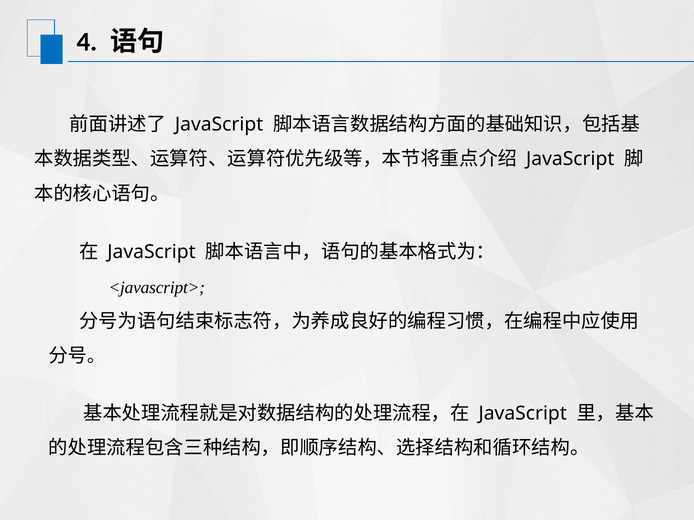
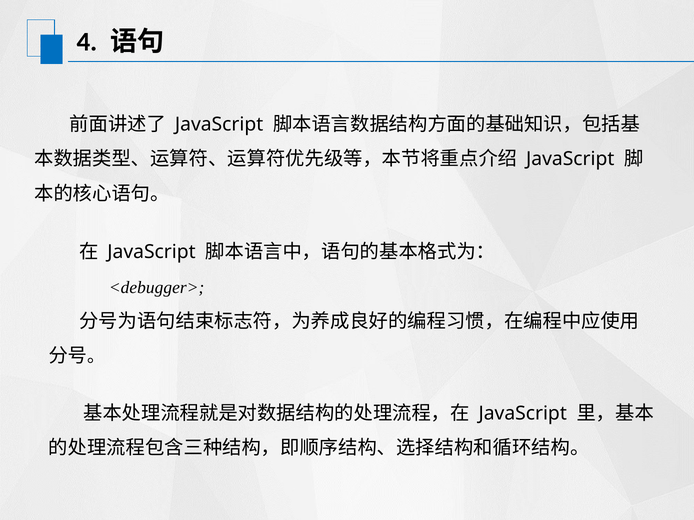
<javascript>: <javascript> -> <debugger> (157, 288)
